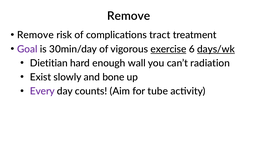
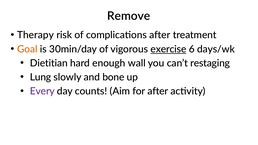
Remove: Remove -> Therapy (35, 35)
complications tract: tract -> after (160, 35)
Goal colour: purple -> orange (27, 49)
days/wk underline: present -> none (216, 49)
radiation: radiation -> restaging (210, 63)
Exist: Exist -> Lung (41, 77)
for tube: tube -> after (158, 91)
